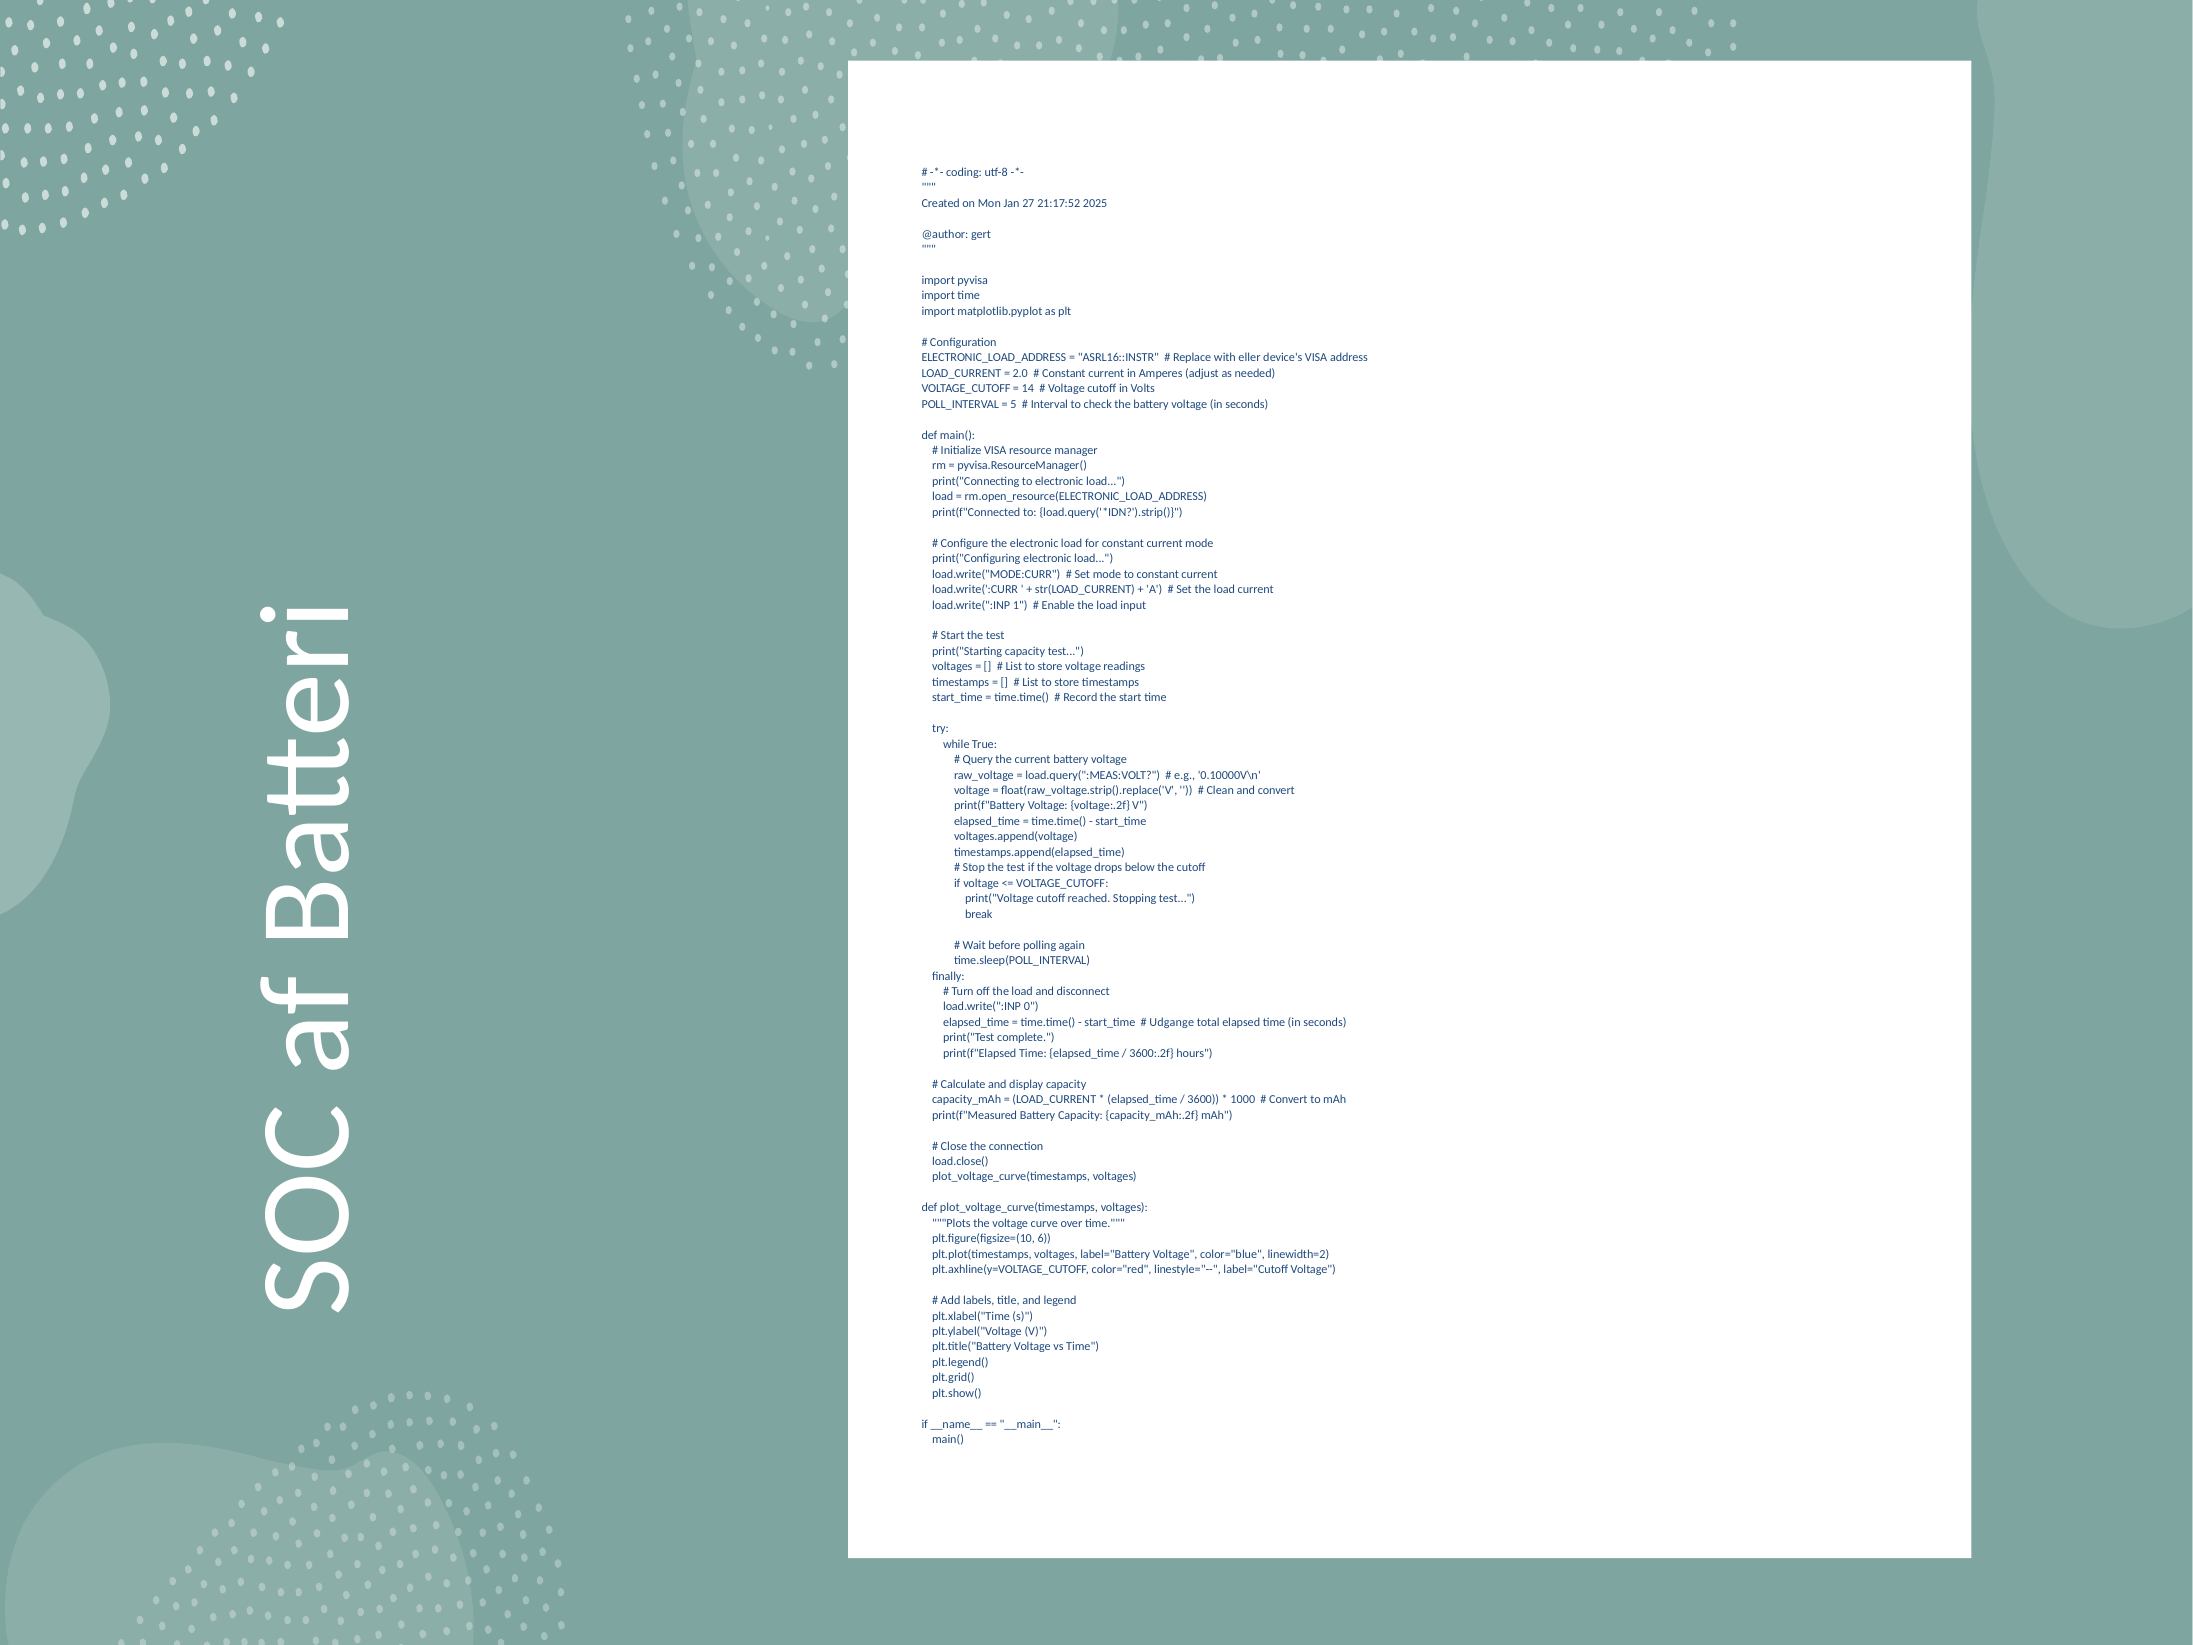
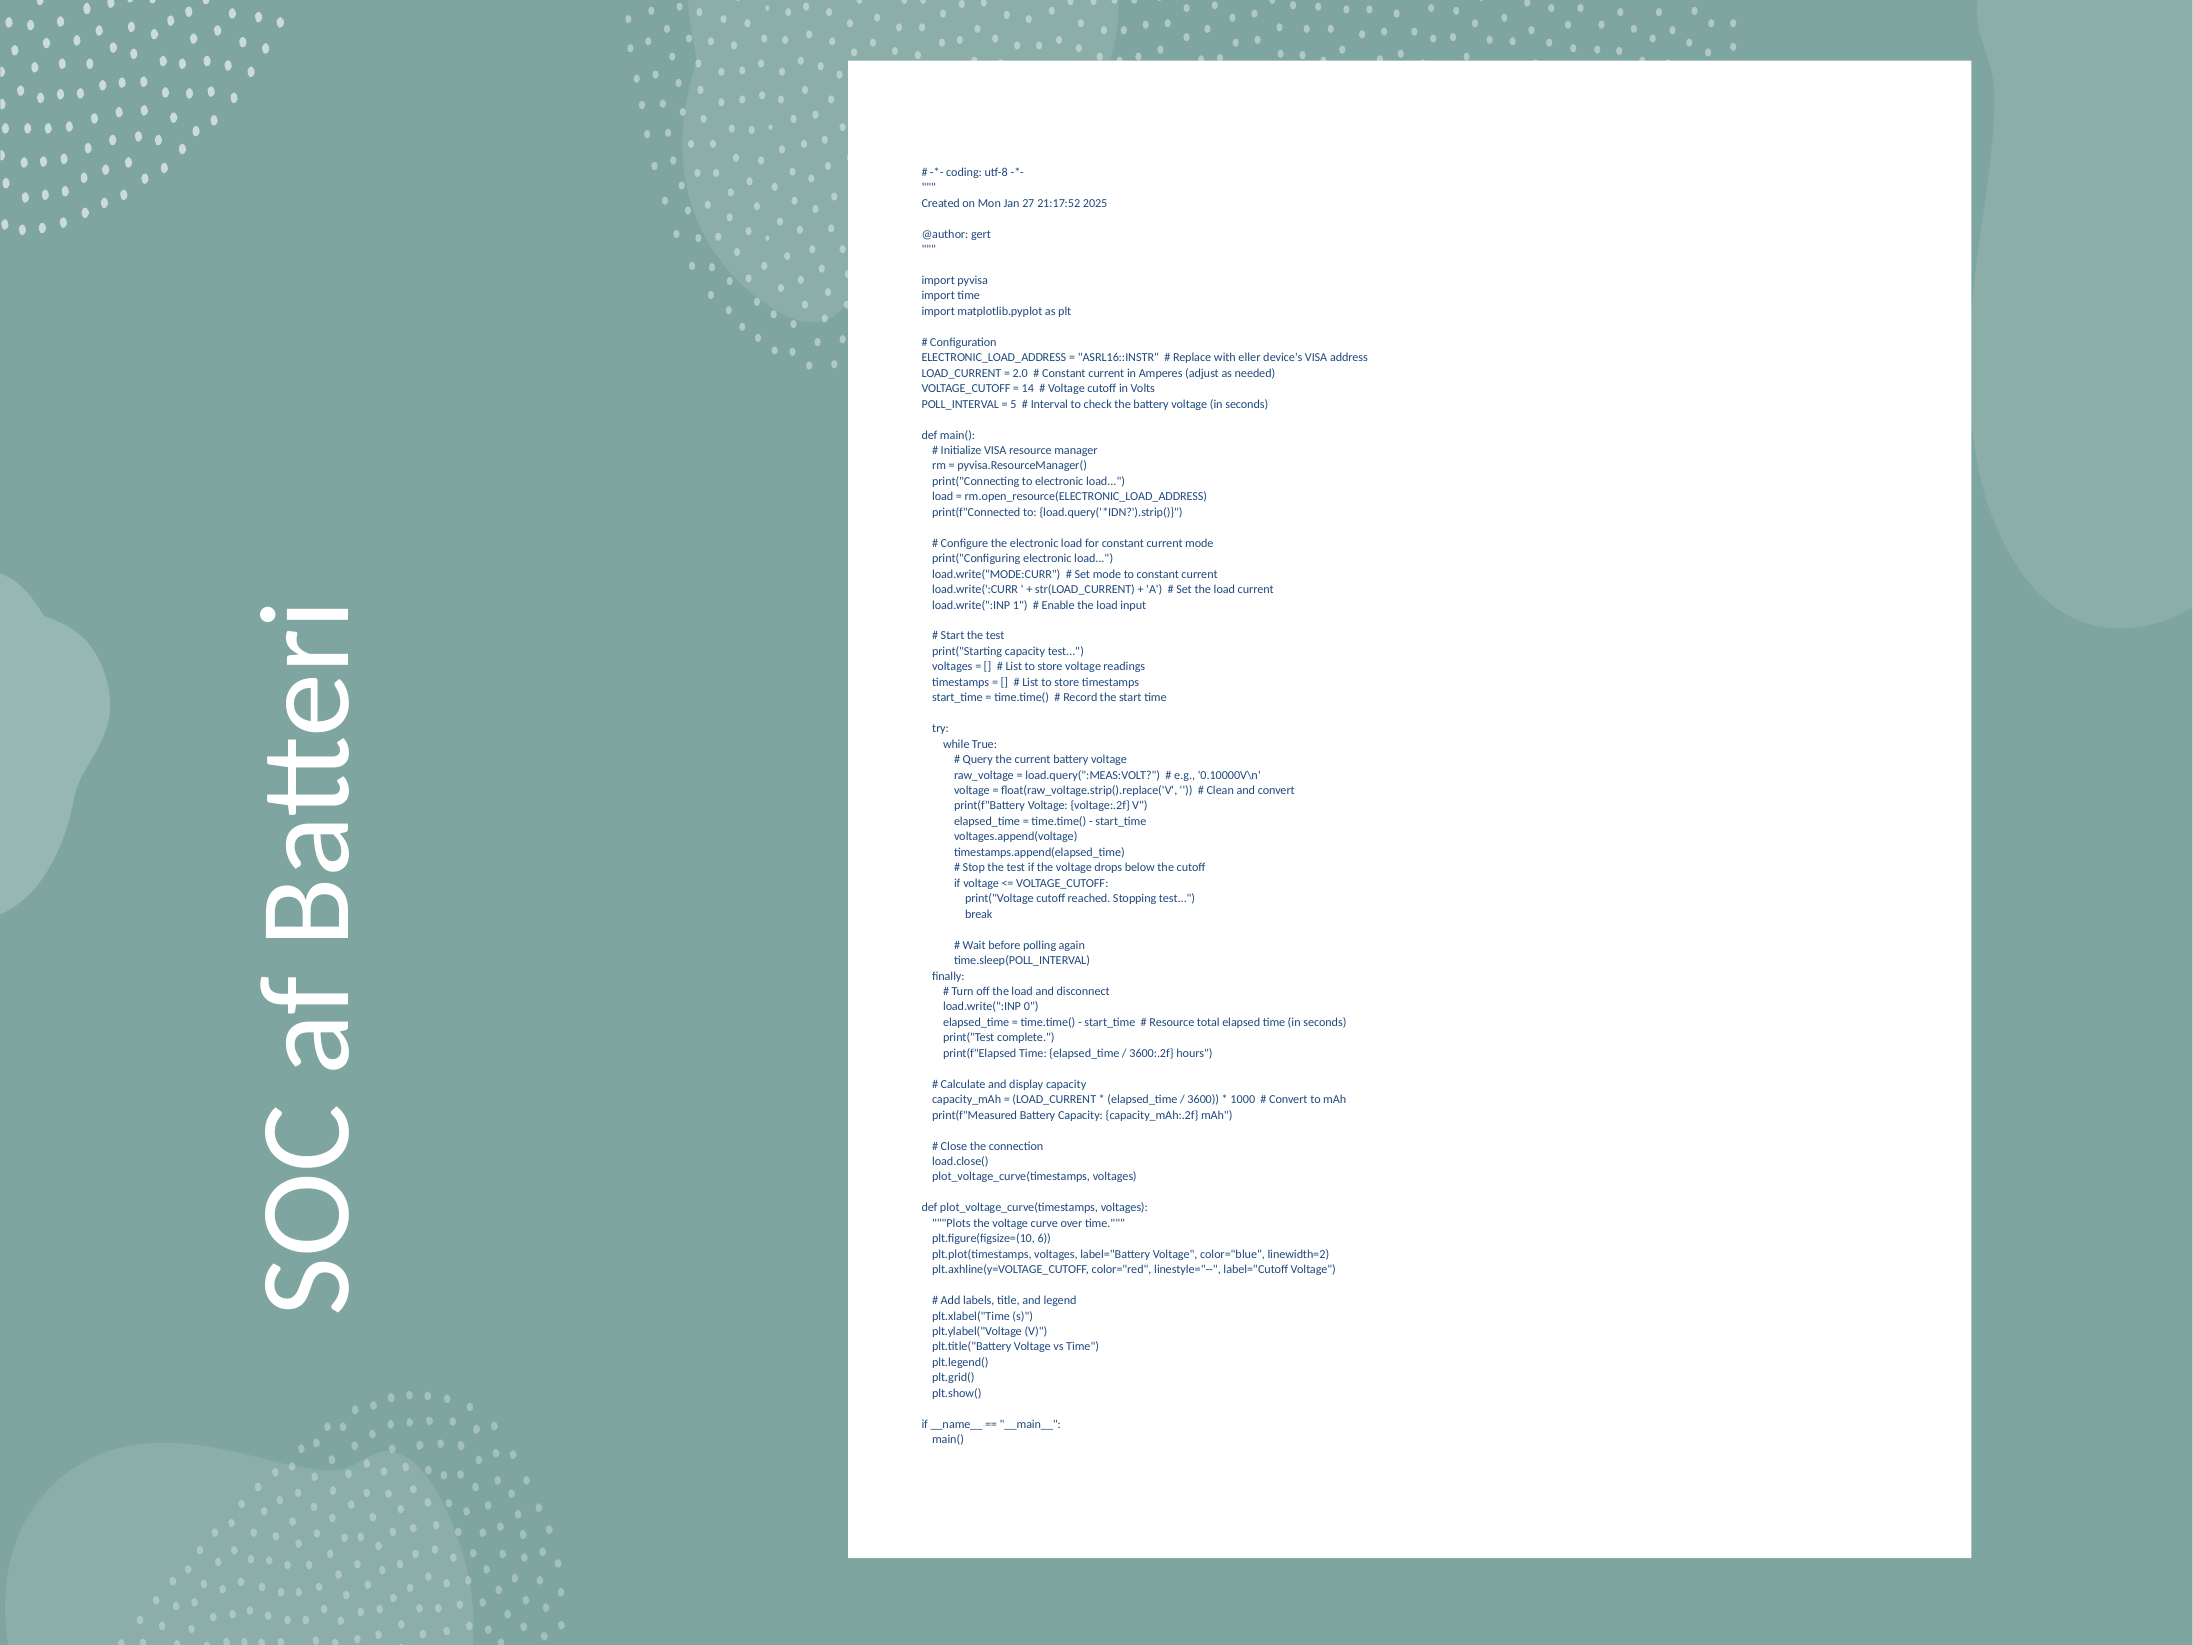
Udgange: Udgange -> Resource (1172, 1022)
